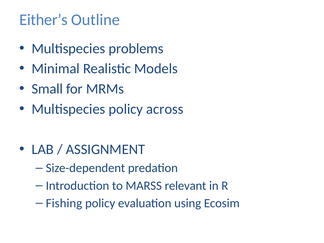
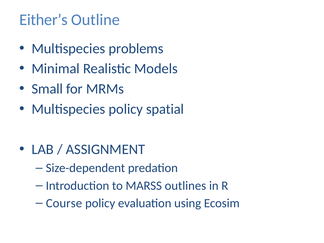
across: across -> spatial (165, 109)
relevant: relevant -> outlines (185, 186)
Fishing: Fishing -> Course (64, 203)
